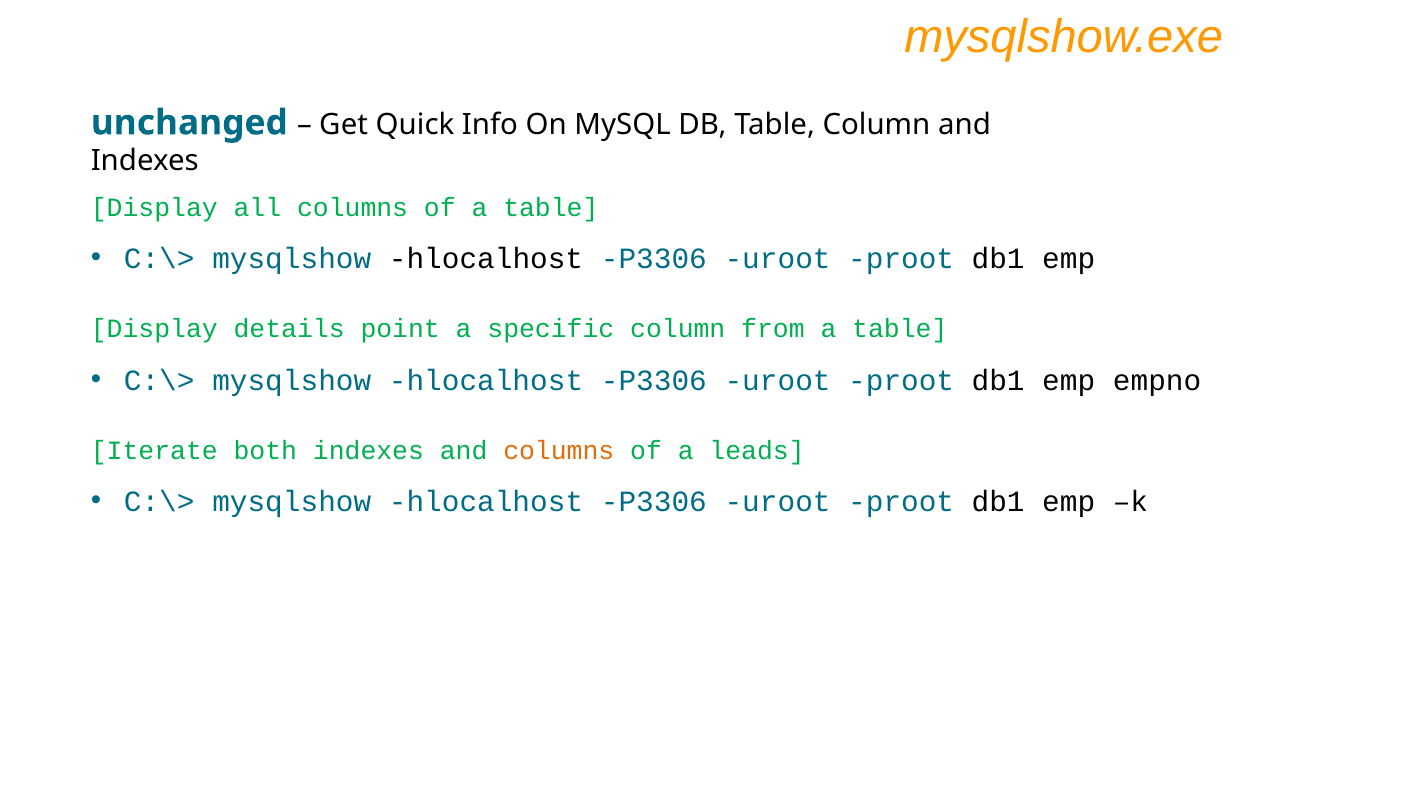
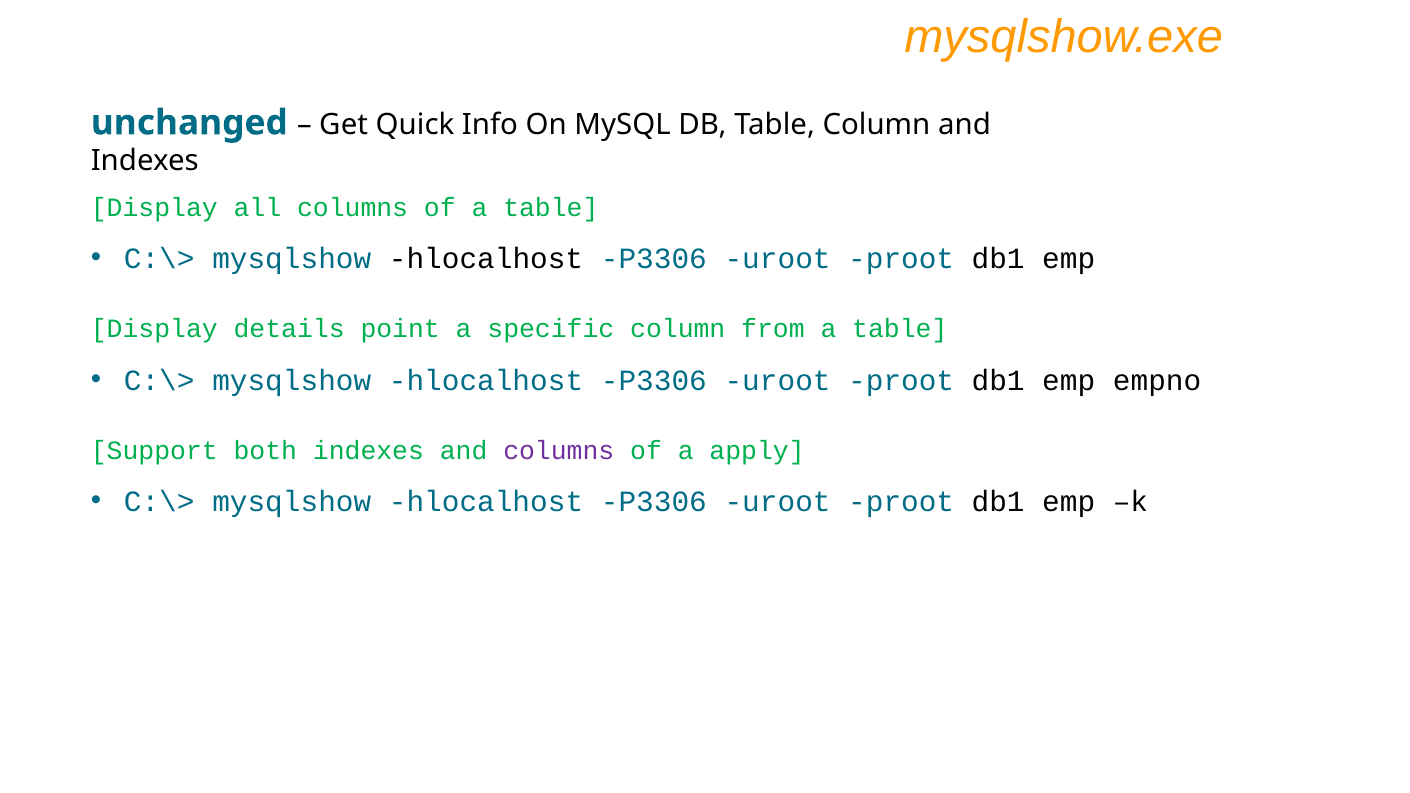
Iterate: Iterate -> Support (154, 451)
columns colour: orange -> purple (559, 451)
leads: leads -> apply (757, 451)
